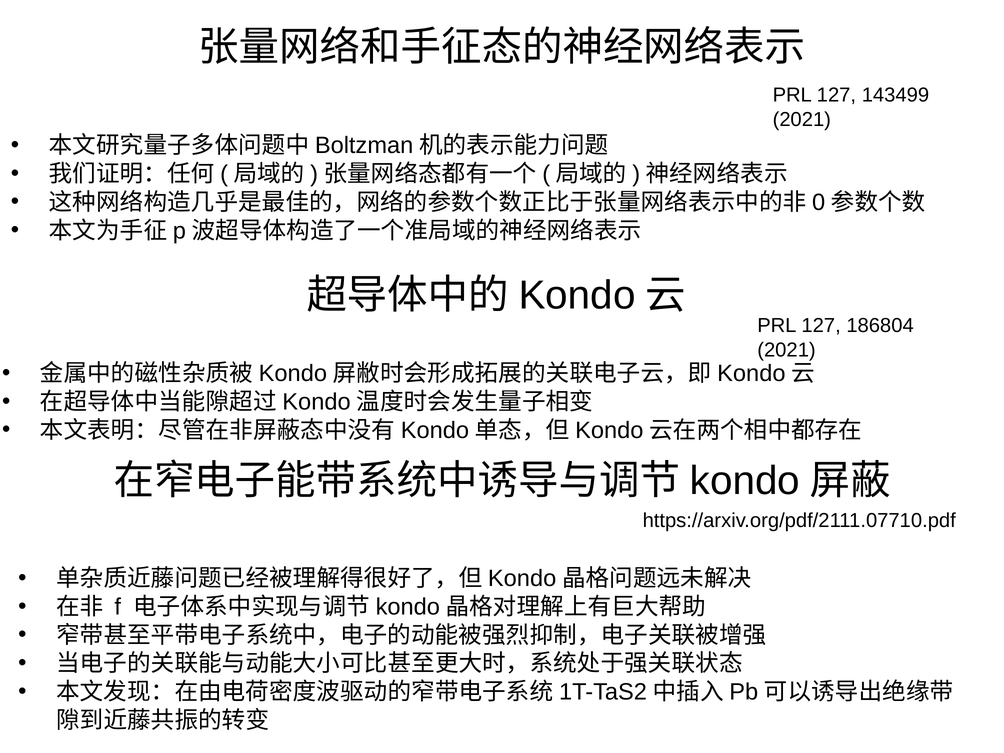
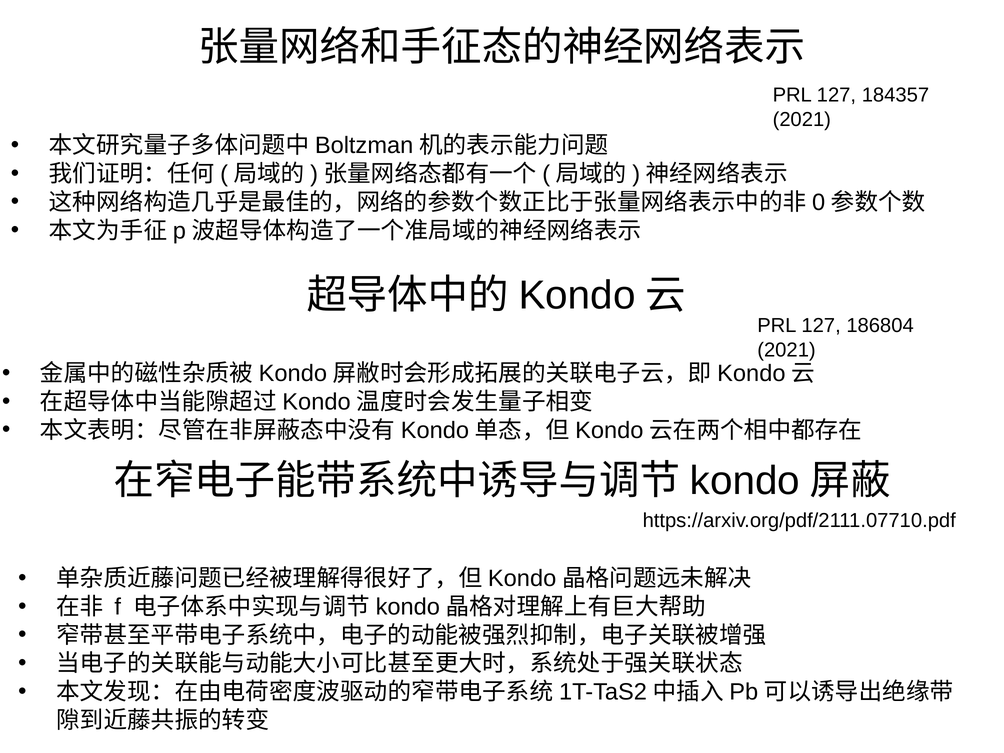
143499: 143499 -> 184357 (895, 95)
